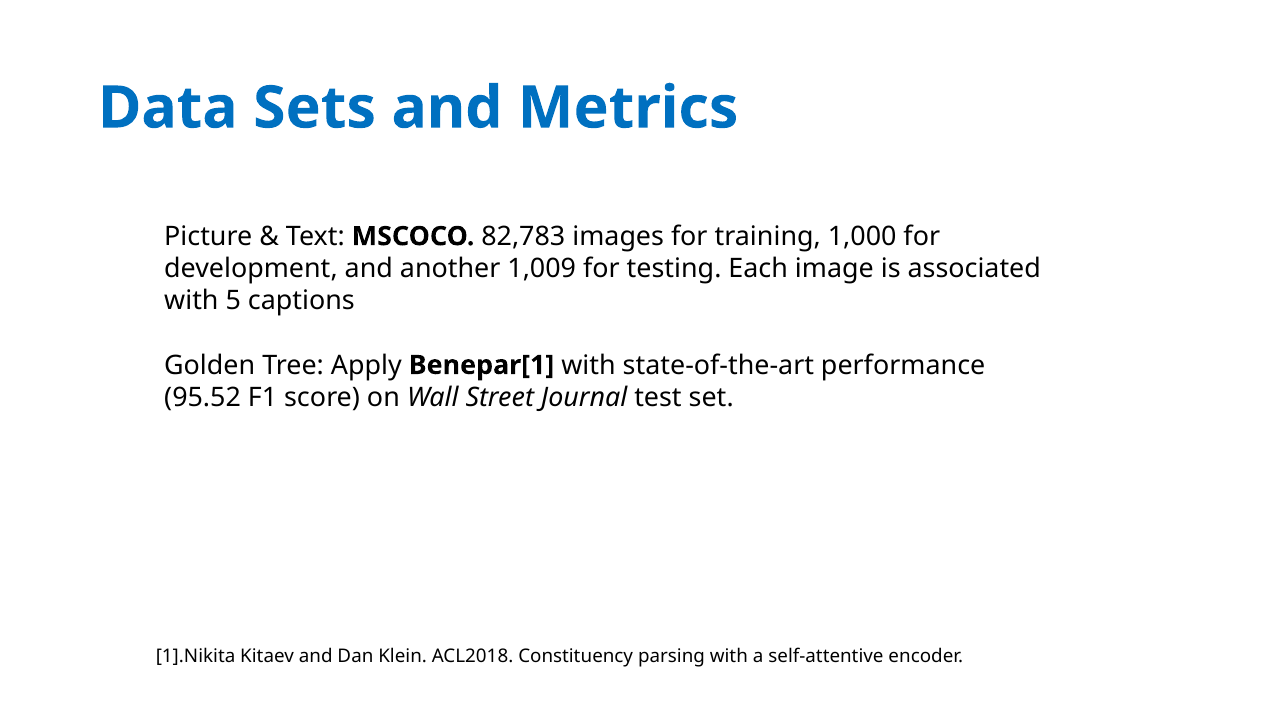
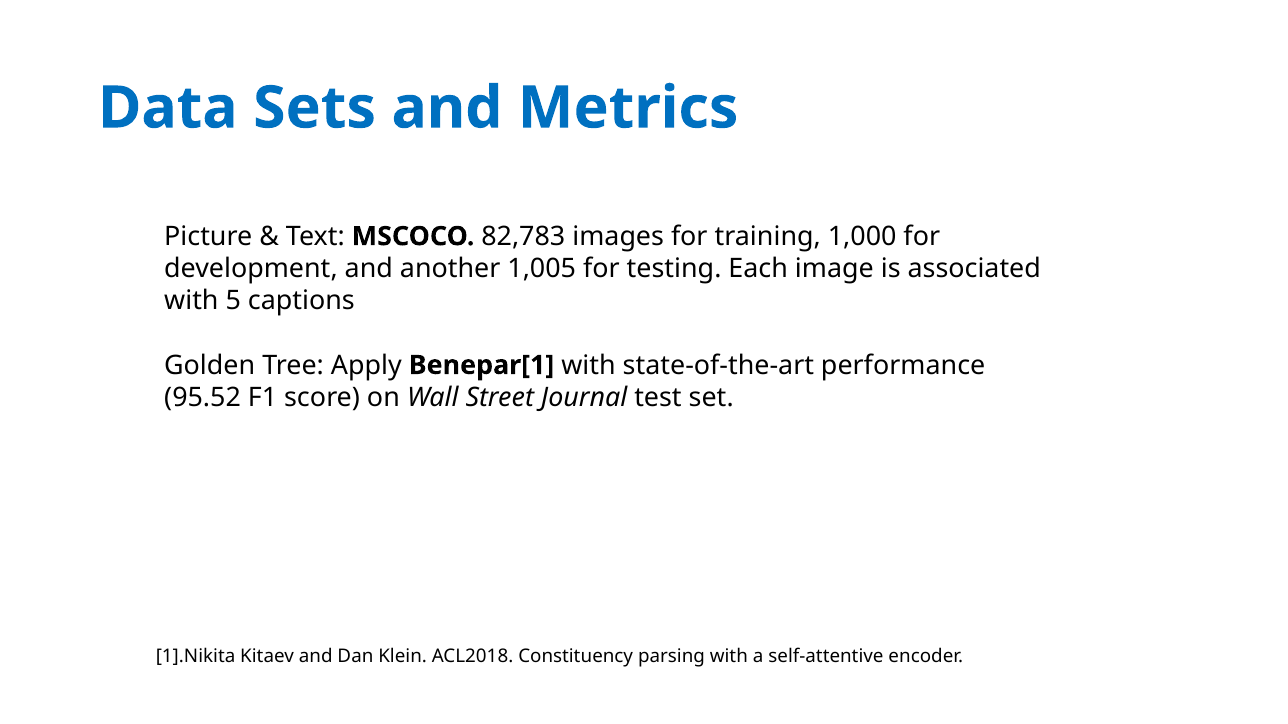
1,009: 1,009 -> 1,005 (542, 269)
